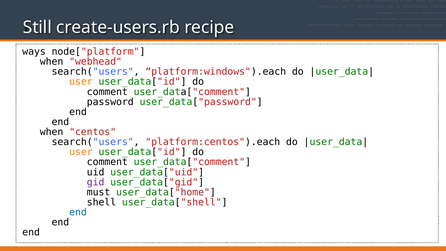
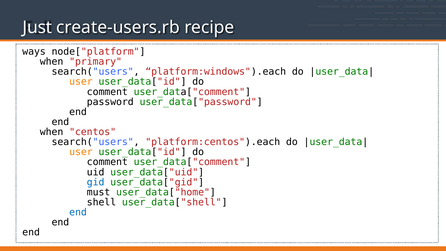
Still: Still -> Just (37, 27)
webhead: webhead -> primary (96, 62)
gid colour: purple -> blue (96, 182)
